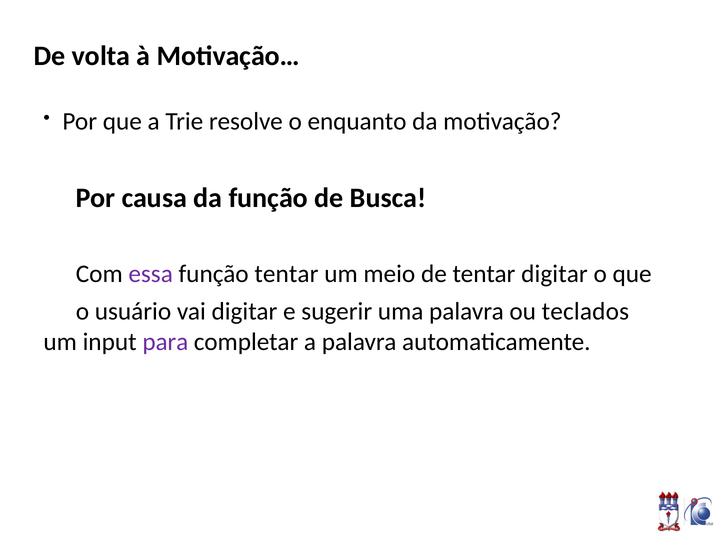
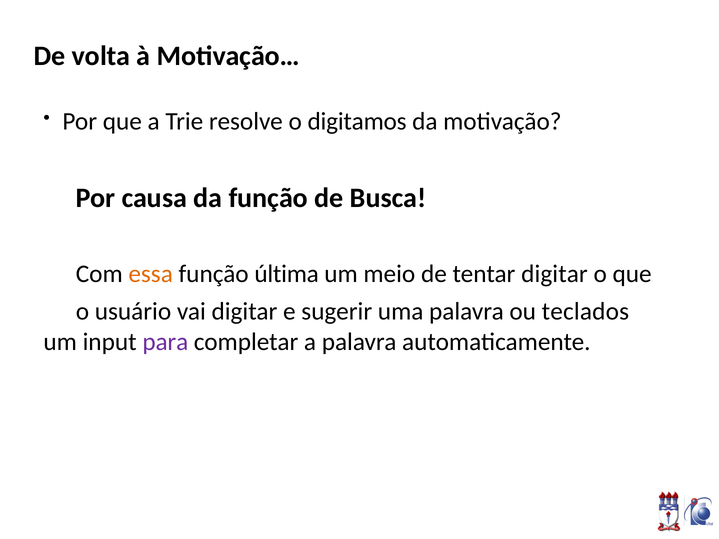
enquanto: enquanto -> digitamos (357, 121)
essa colour: purple -> orange (151, 274)
função tentar: tentar -> última (287, 274)
